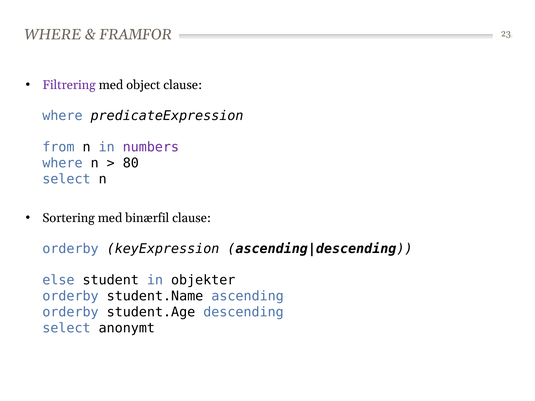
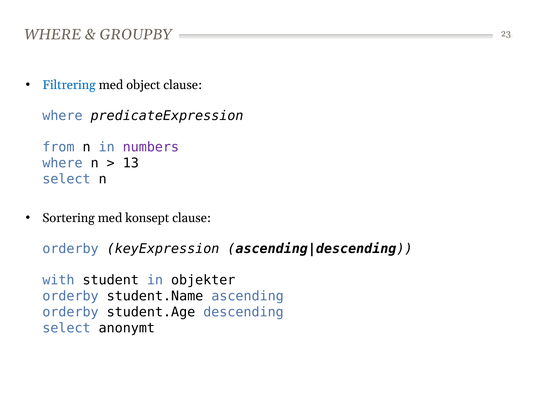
FRAMFOR: FRAMFOR -> GROUPBY (136, 34)
Filtrering colour: purple -> blue (69, 85)
80: 80 -> 13 (131, 163)
binærfil: binærfil -> konsept (147, 218)
else: else -> with (58, 280)
